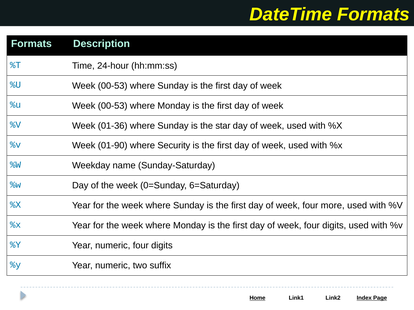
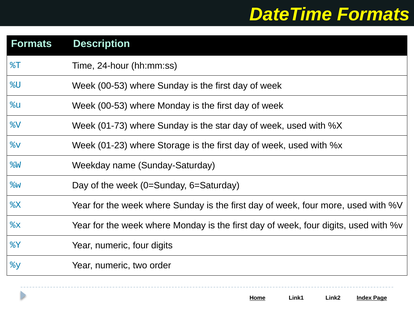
01-36: 01-36 -> 01-73 (113, 126)
01-90: 01-90 -> 01-23 (113, 146)
Security: Security -> Storage (174, 146)
suffix: suffix -> order (160, 266)
